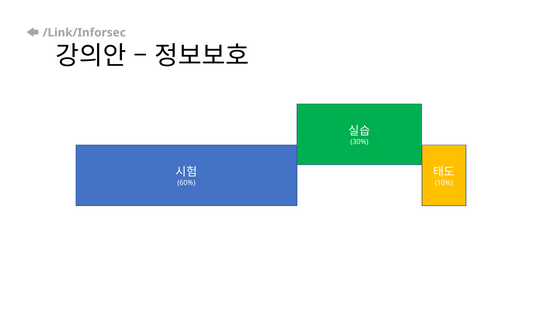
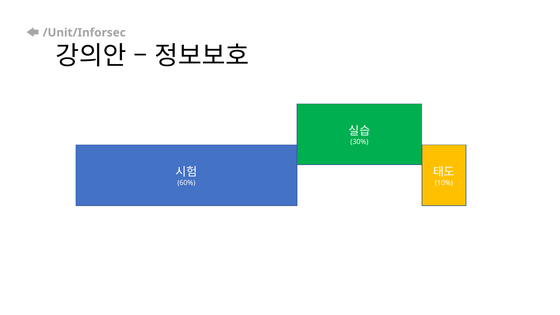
/Link/Inforsec: /Link/Inforsec -> /Unit/Inforsec (84, 33)
